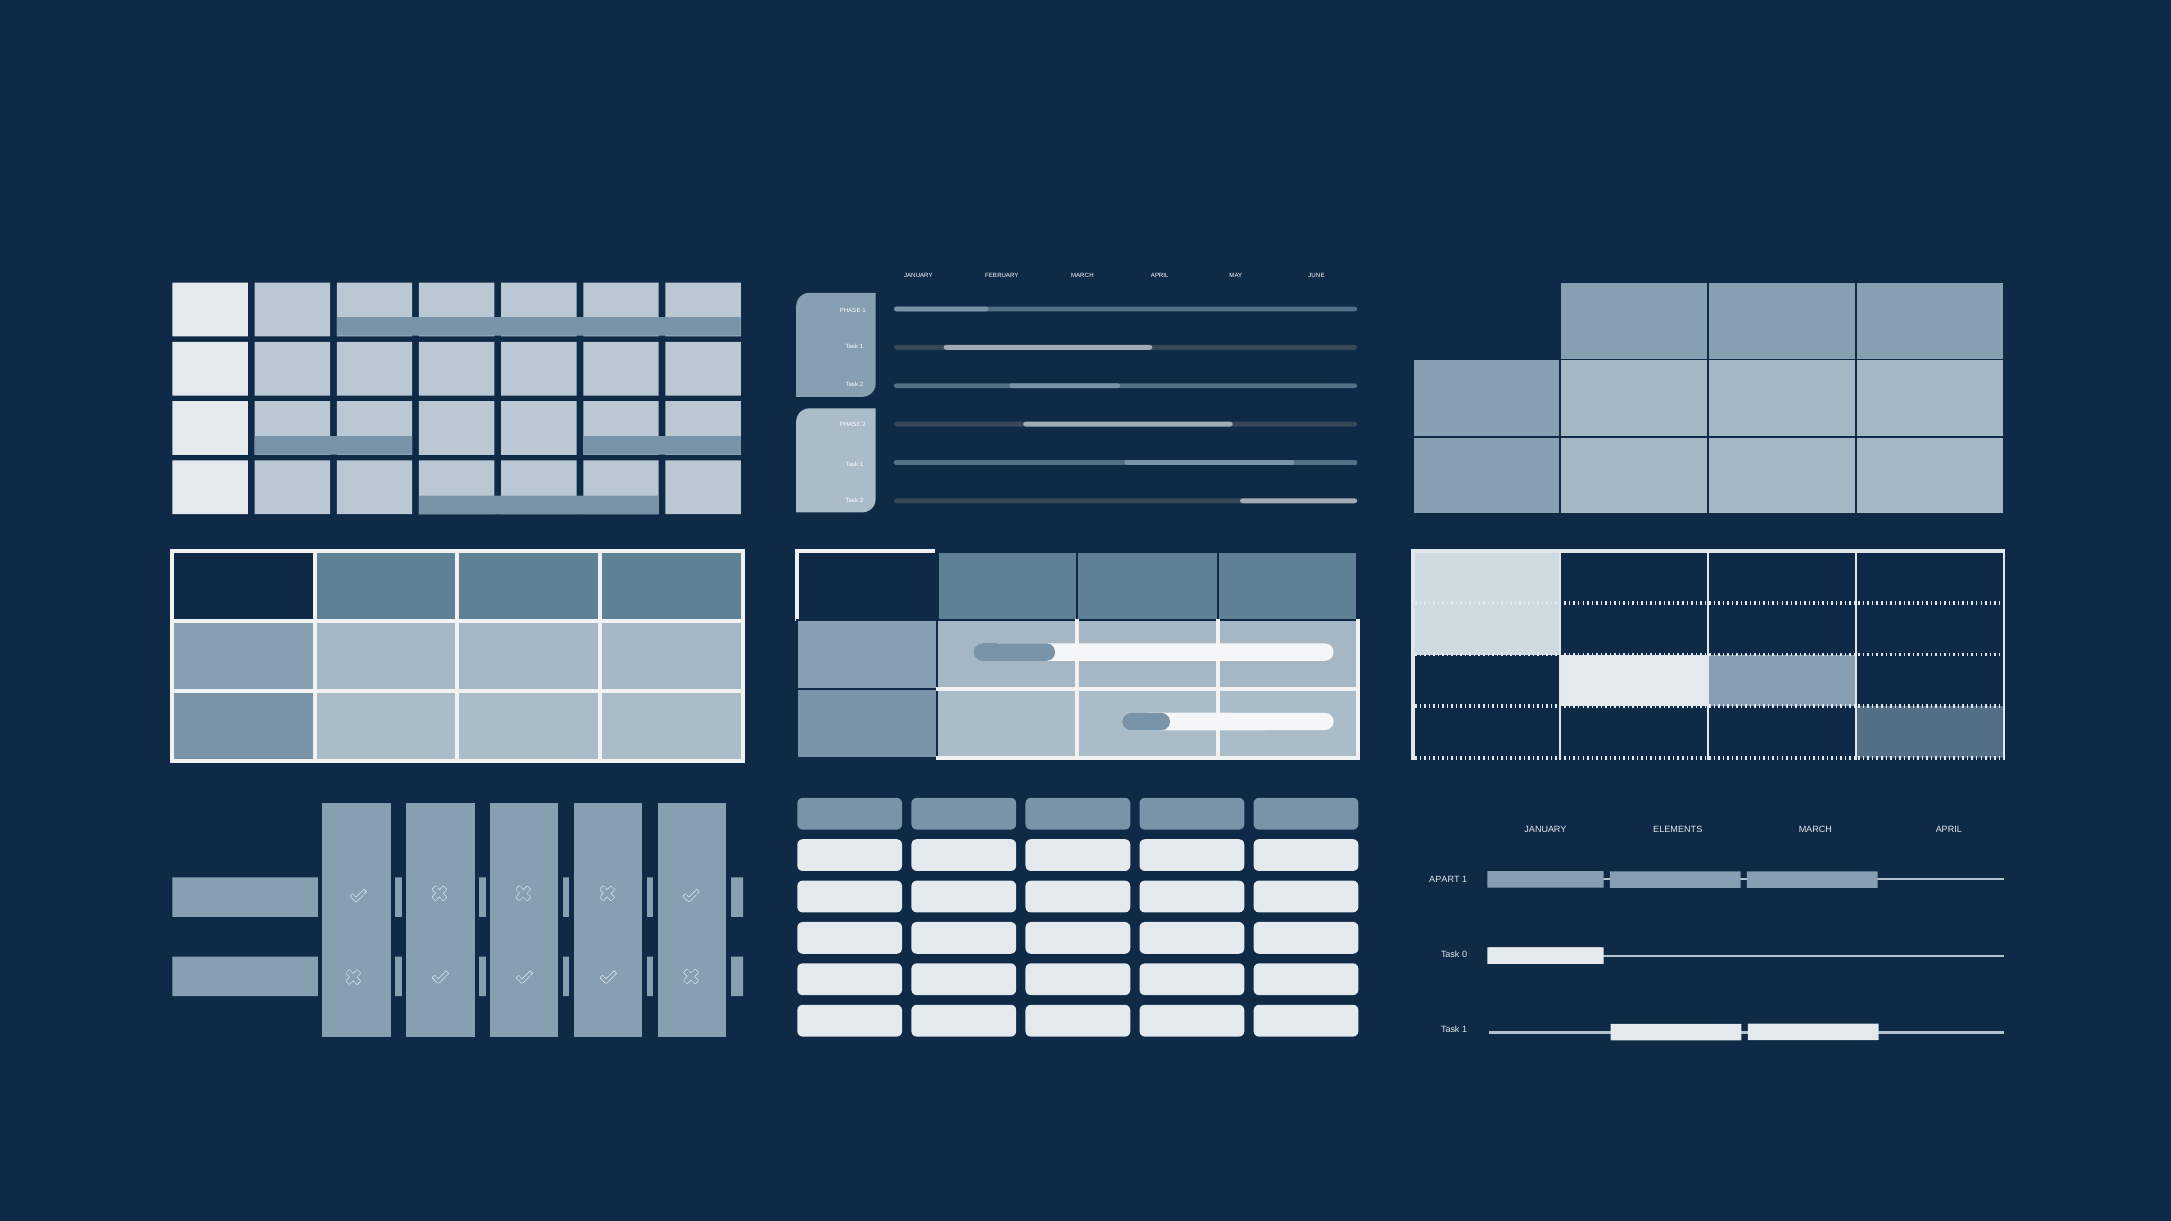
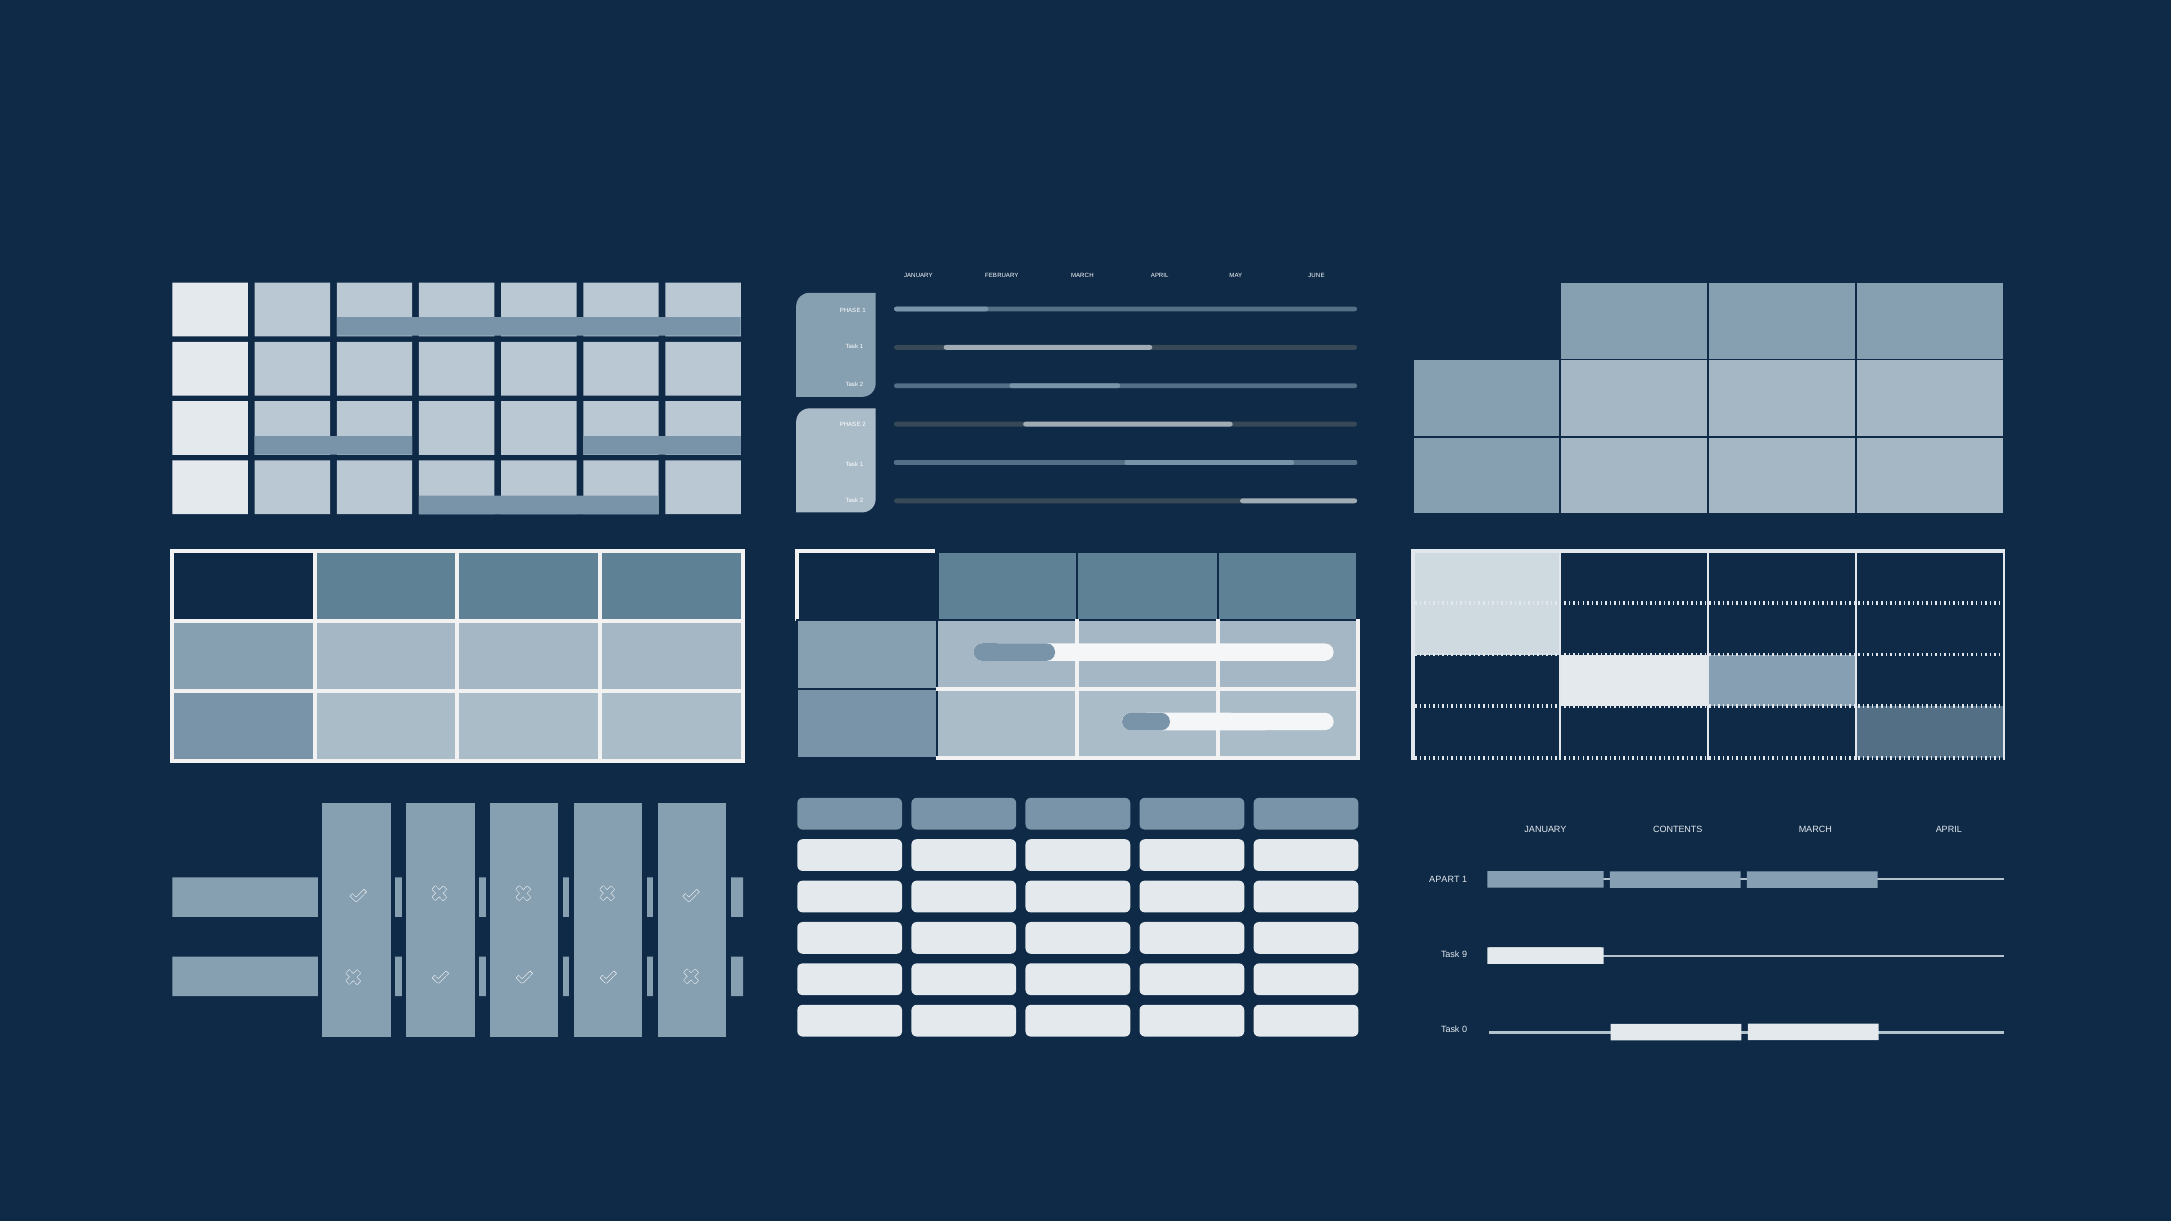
ELEMENTS: ELEMENTS -> CONTENTS (1678, 830)
0: 0 -> 9 (1465, 955)
1: 1 -> 0 (1465, 1030)
